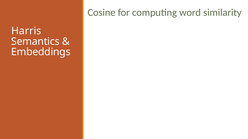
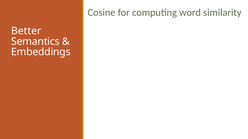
Harris: Harris -> Better (26, 31)
